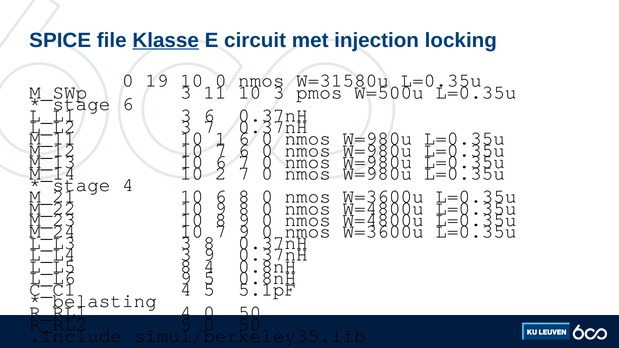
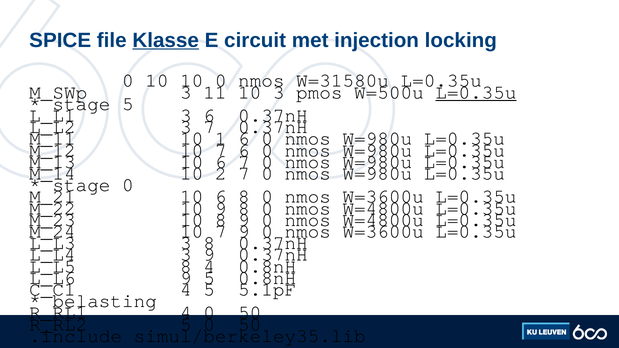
0 19: 19 -> 10 (157, 81)
L=0.35u underline: none -> present (476, 92)
stage 6: 6 -> 5 (128, 104)
stage 4: 4 -> 0 (128, 185)
